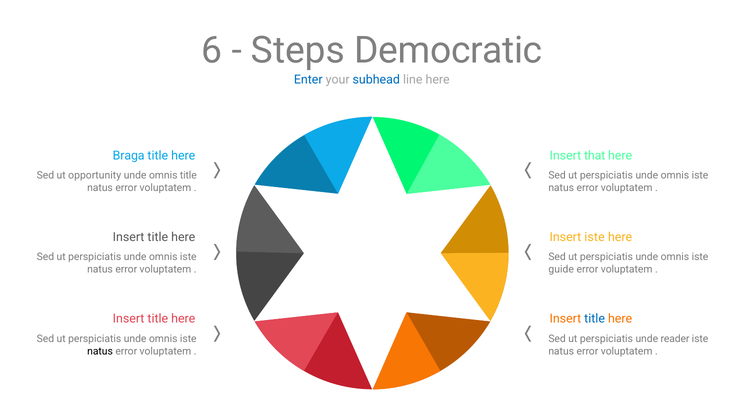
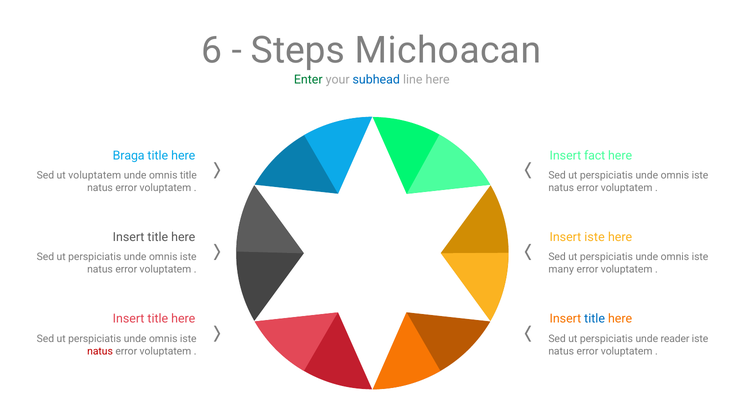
Democratic: Democratic -> Michoacan (448, 51)
Enter colour: blue -> green (308, 80)
that: that -> fact (595, 155)
ut opportunity: opportunity -> voluptatem (95, 175)
guide: guide -> many (561, 270)
natus colour: black -> red (100, 351)
